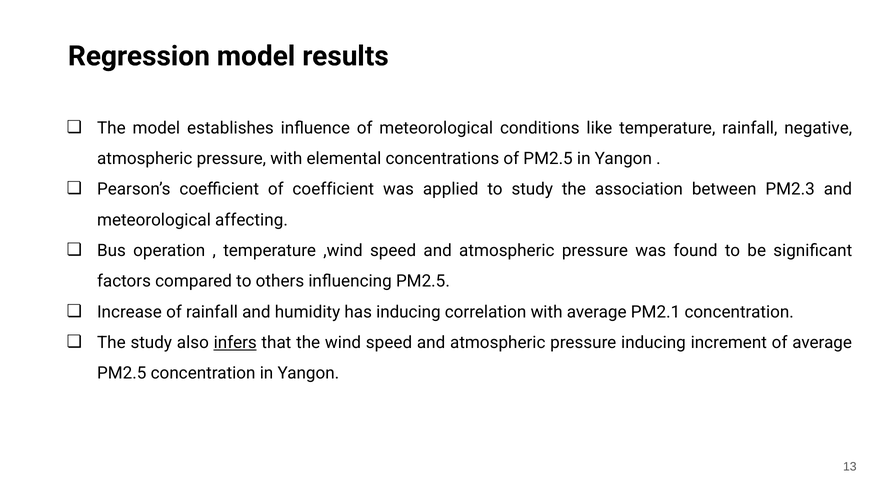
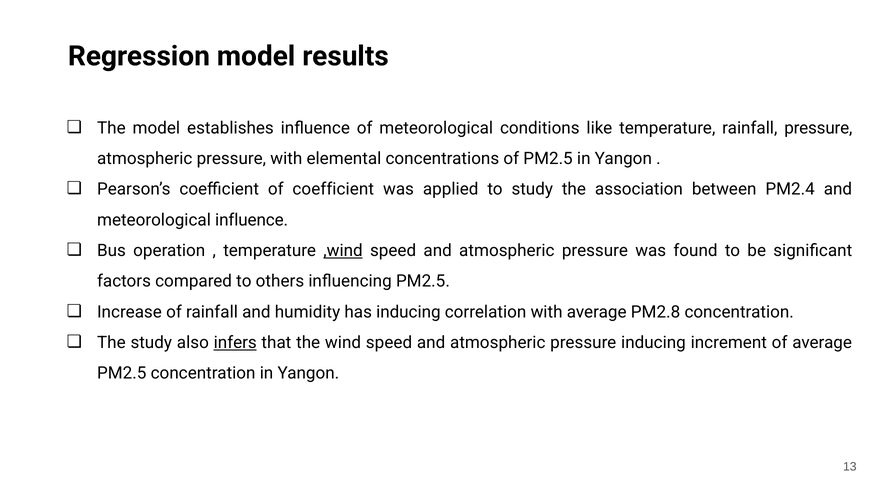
rainfall negative: negative -> pressure (818, 128)
PM2.3: PM2.3 -> PM2.4 (790, 189)
meteorological affecting: affecting -> influence (252, 220)
,wind underline: none -> present (343, 251)
PM2.1: PM2.1 -> PM2.8 (656, 312)
